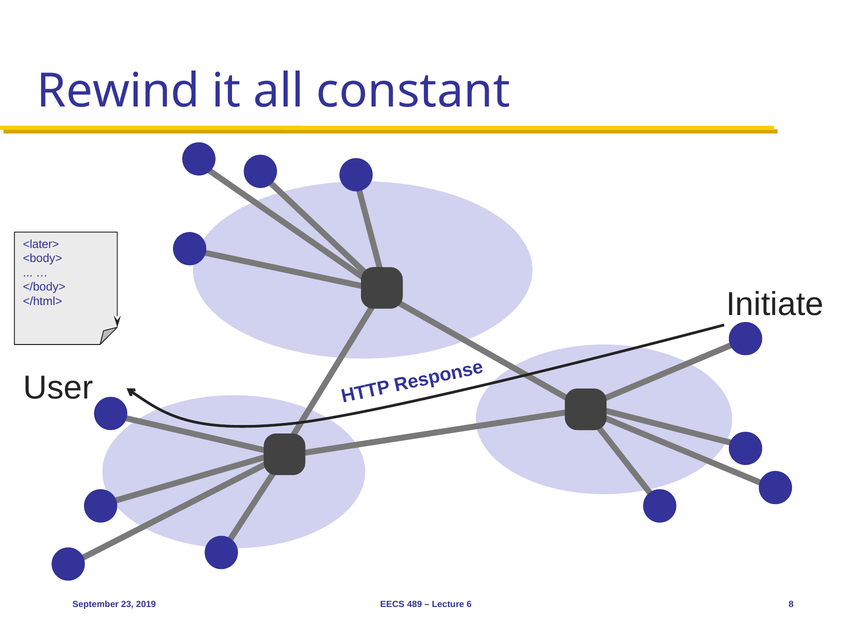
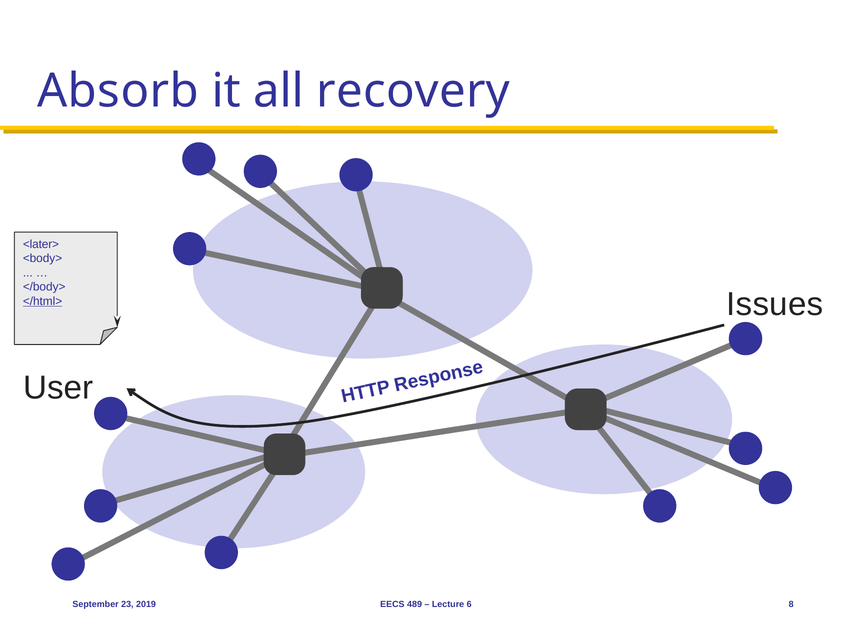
Rewind: Rewind -> Absorb (118, 91)
constant: constant -> recovery (413, 91)
Initiate: Initiate -> Issues (775, 304)
</html> underline: none -> present (43, 301)
